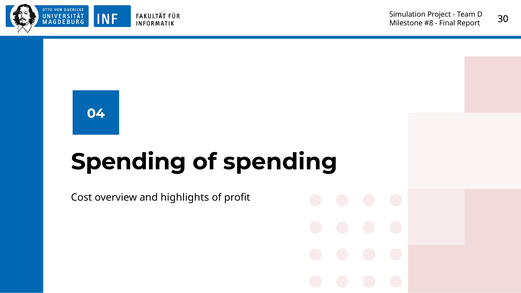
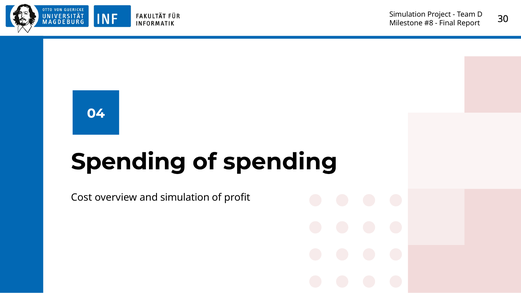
and highlights: highlights -> simulation (185, 197)
